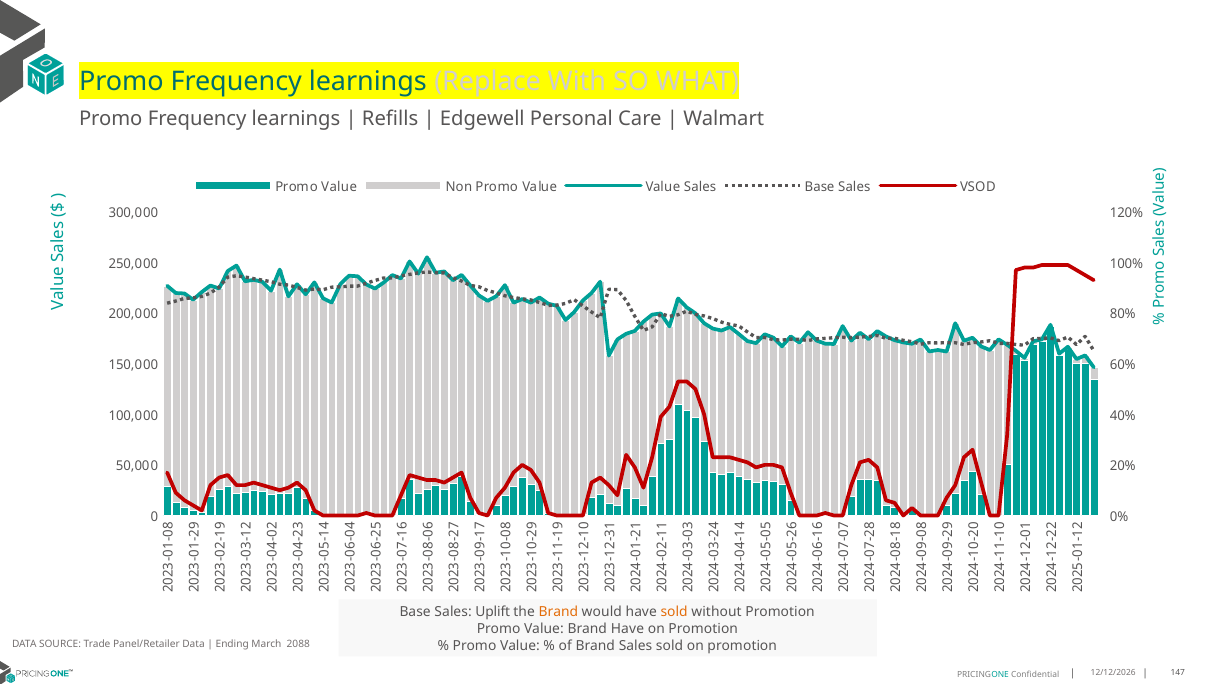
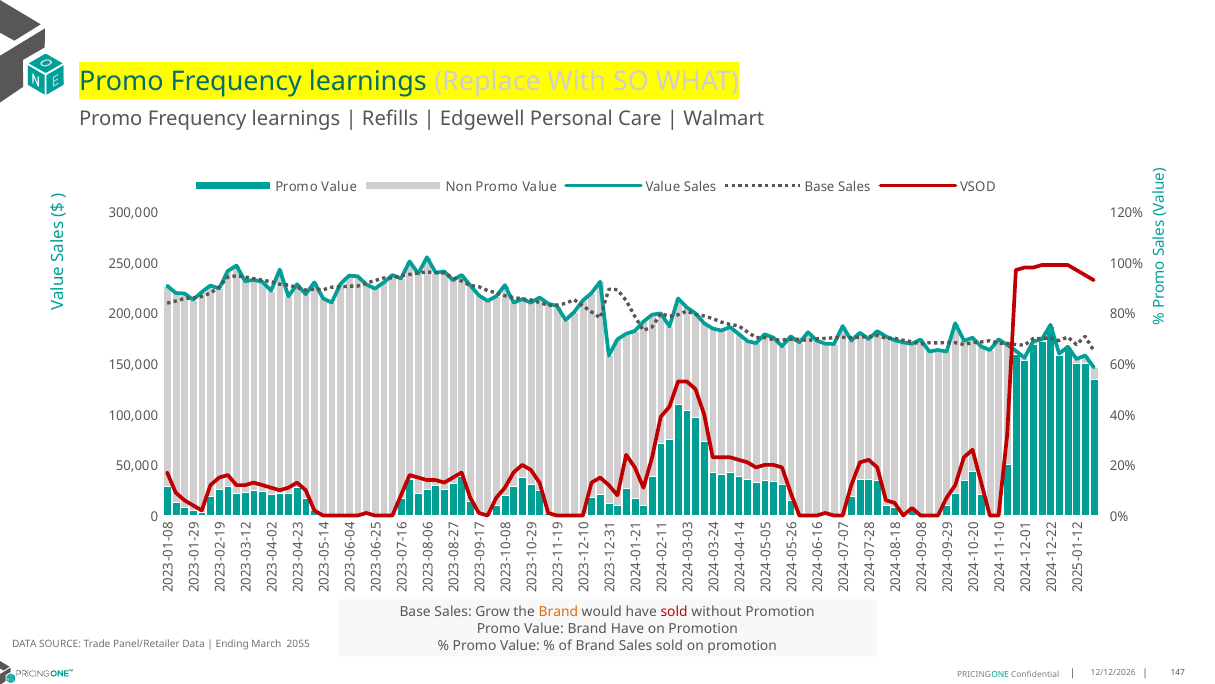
Uplift: Uplift -> Grow (493, 612)
sold colour: orange -> red (674, 612)
2088: 2088 -> 2055 (298, 644)
